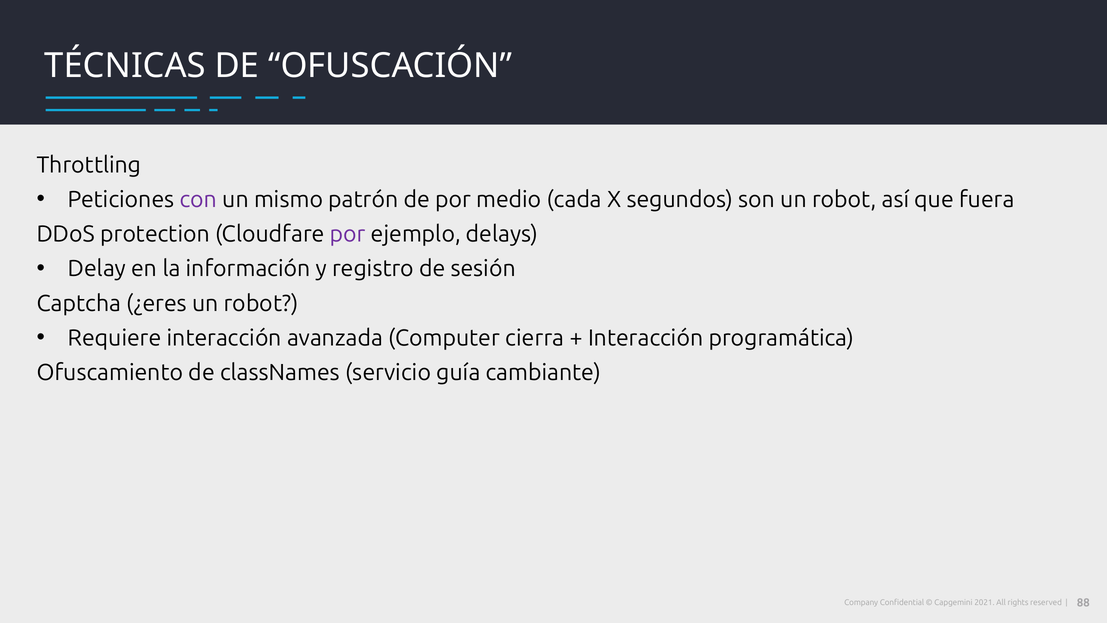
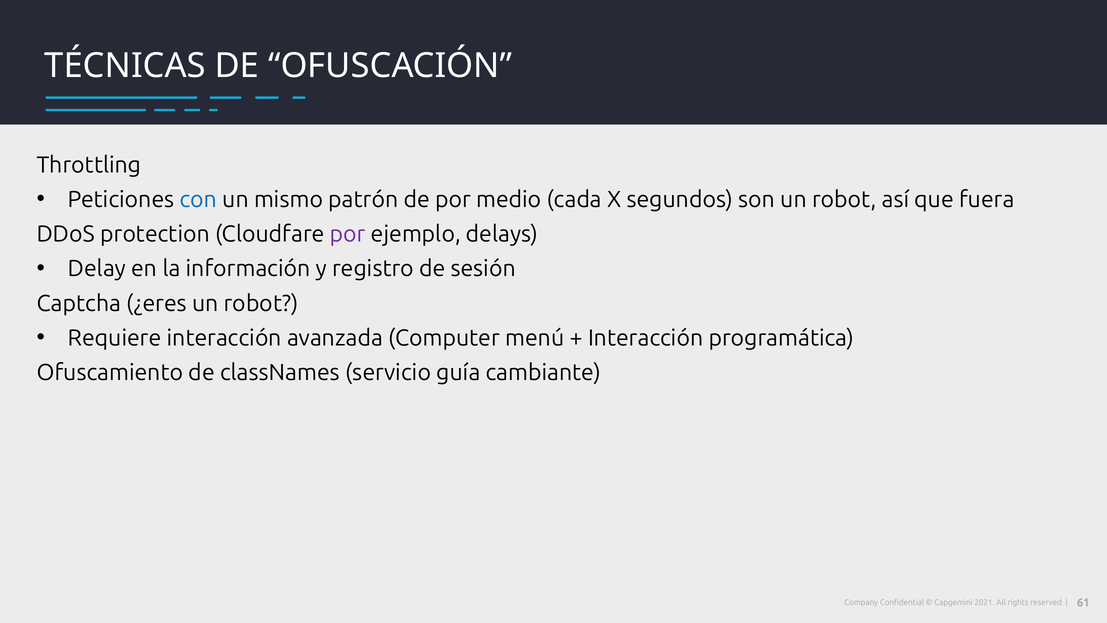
con colour: purple -> blue (198, 199)
cierra: cierra -> menú (535, 338)
88: 88 -> 61 (1083, 602)
